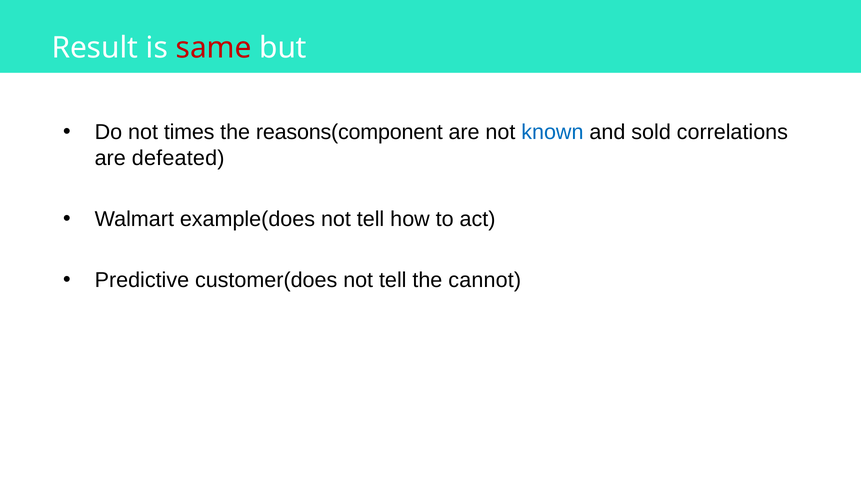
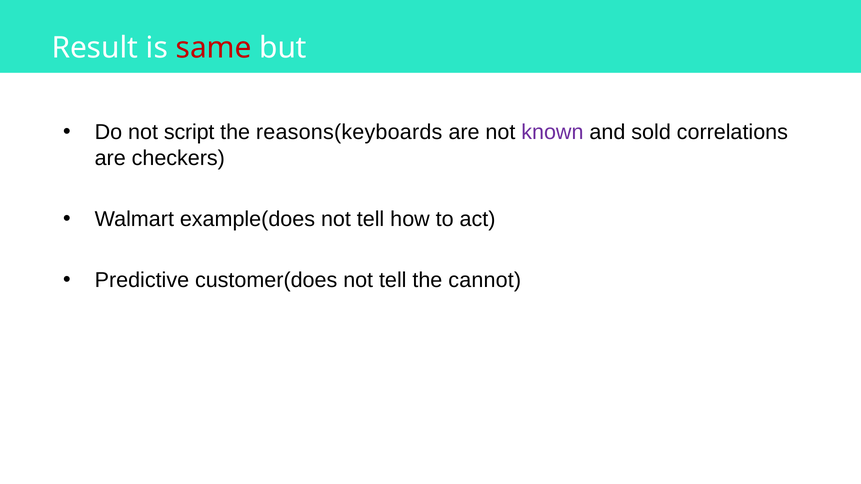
times: times -> script (189, 132)
reasons(component: reasons(component -> reasons(keyboards (349, 132)
known colour: blue -> purple (552, 132)
defeated: defeated -> checkers (178, 158)
